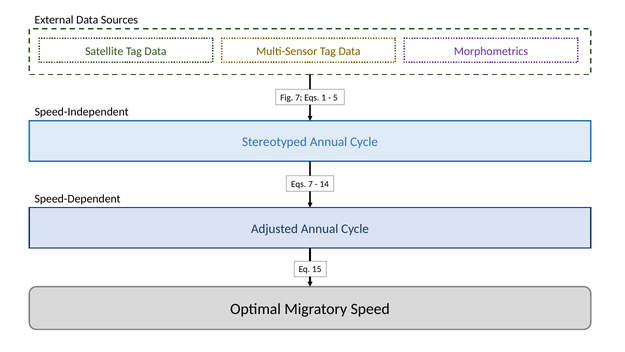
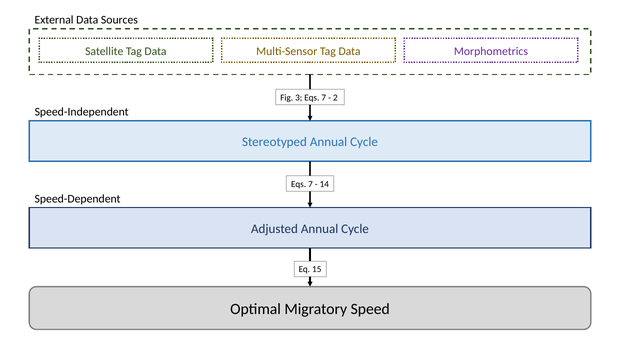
Fig 7: 7 -> 3 (299, 97)
1: 1 -> 7 (324, 97)
5: 5 -> 2 (335, 97)
